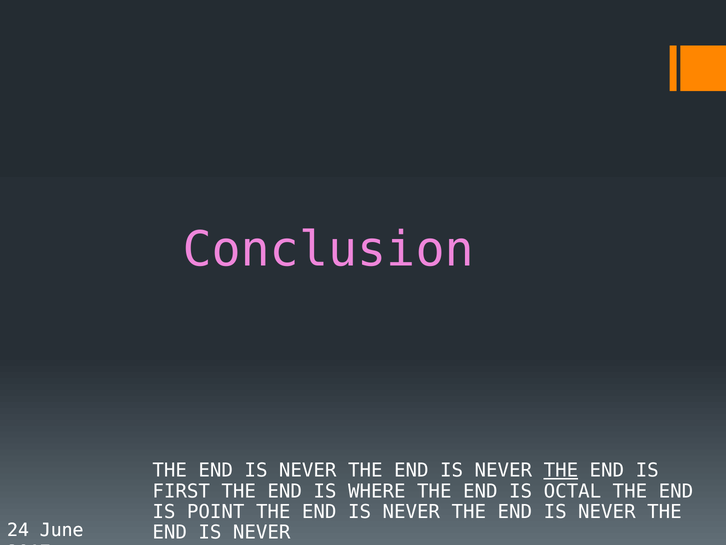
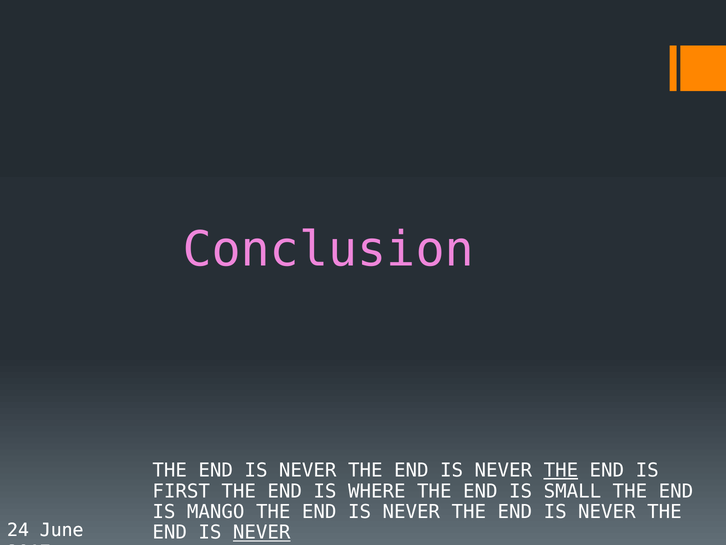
OCTAL: OCTAL -> SMALL (572, 491)
POINT: POINT -> MANGO (216, 511)
NEVER underline: none -> present (262, 532)
